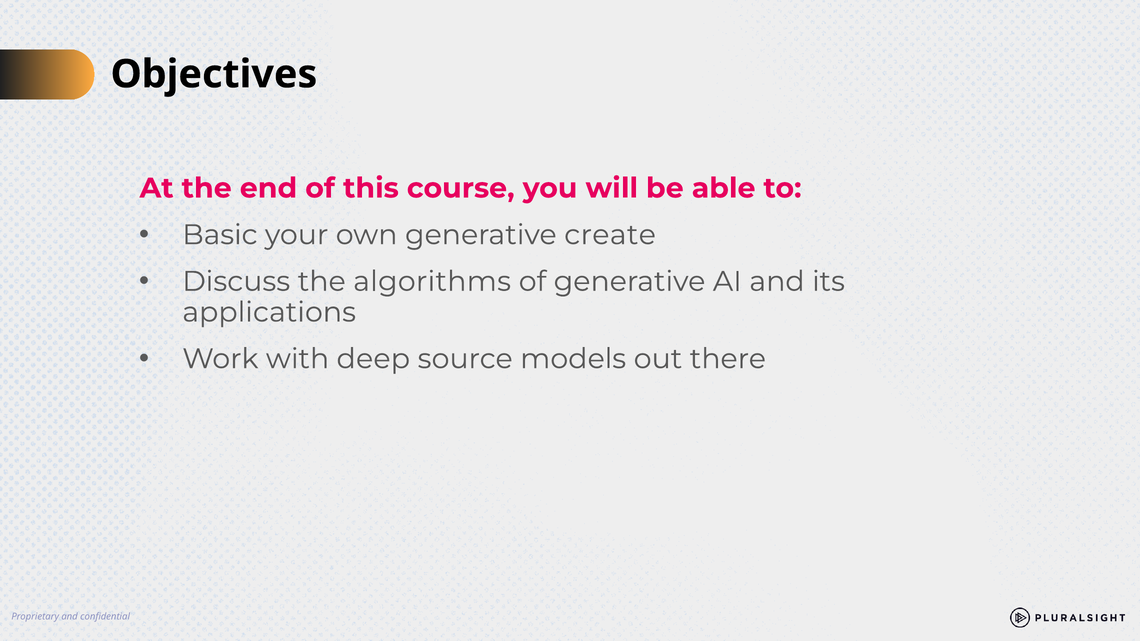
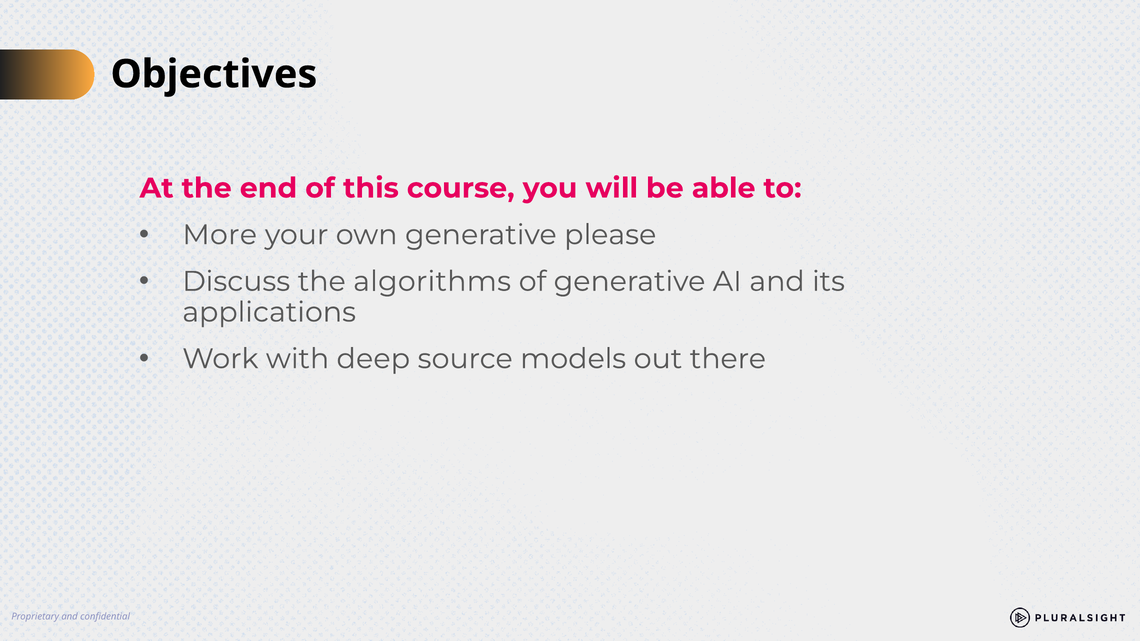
Basic: Basic -> More (220, 235)
create: create -> please (610, 235)
